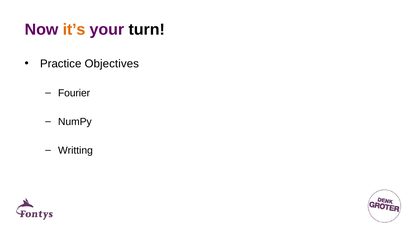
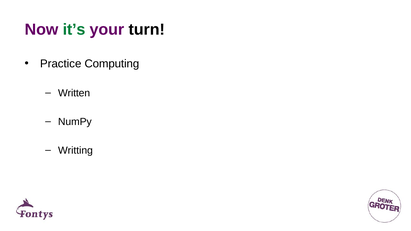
it’s colour: orange -> green (74, 30)
Objectives: Objectives -> Computing (112, 64)
Fourier: Fourier -> Written (74, 93)
